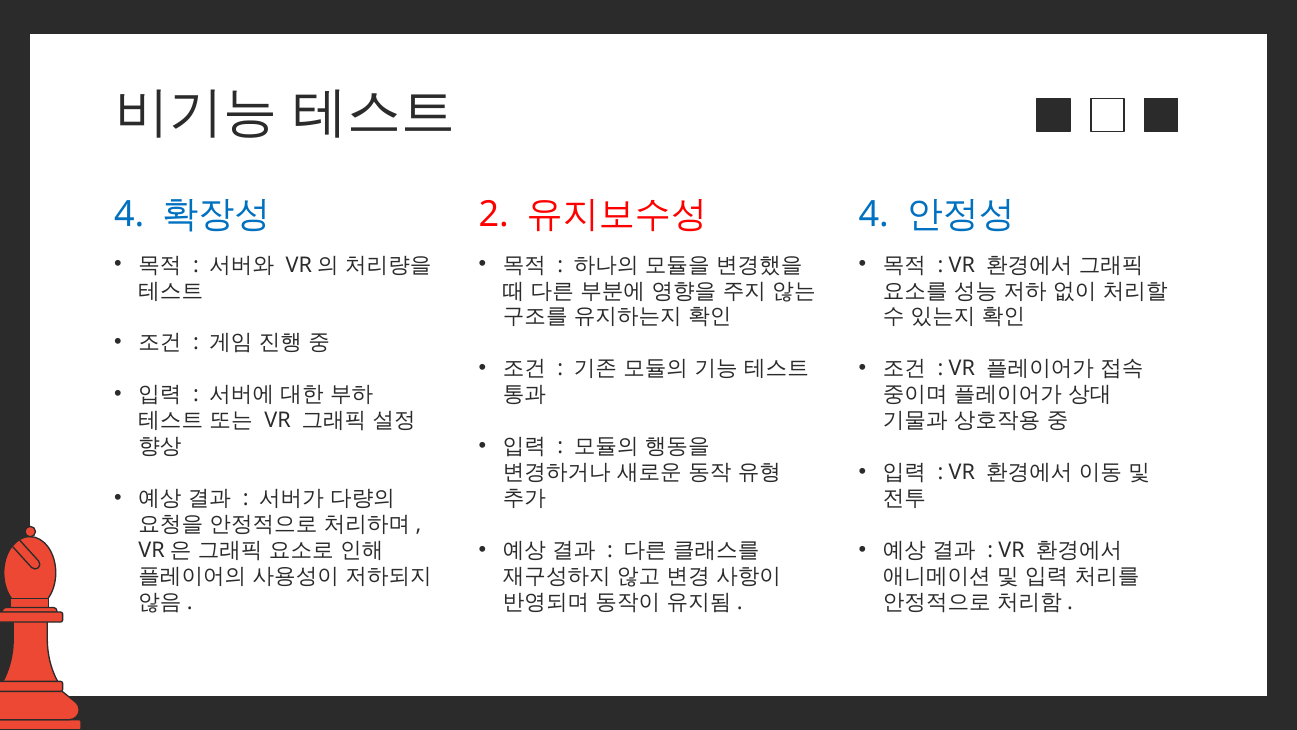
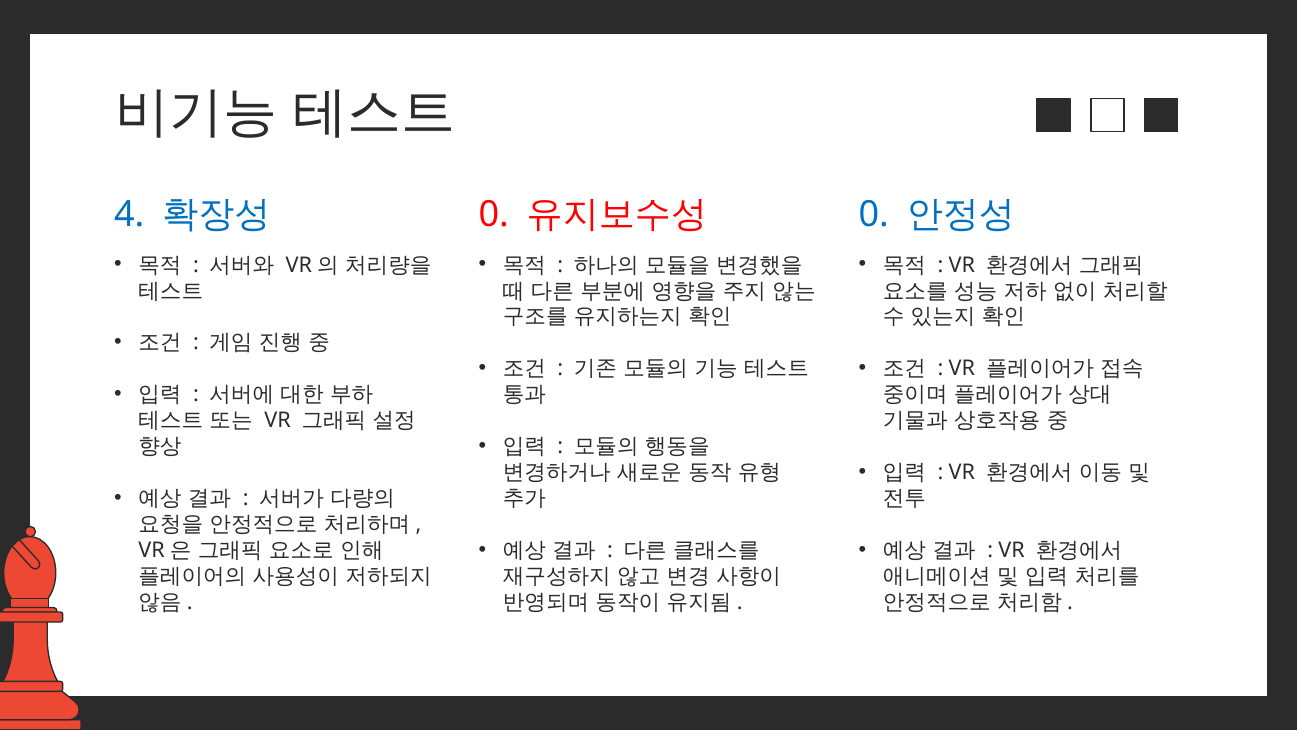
2: 2 -> 0 (494, 215)
4: 4 -> 0 (874, 215)
